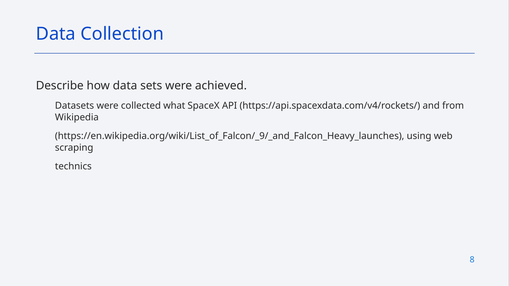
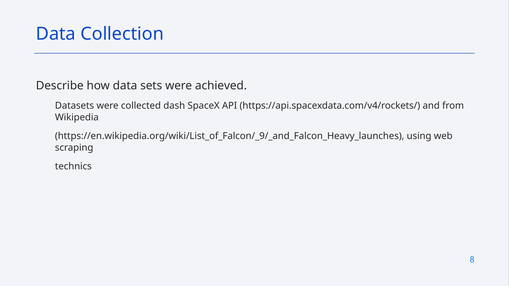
what: what -> dash (174, 106)
